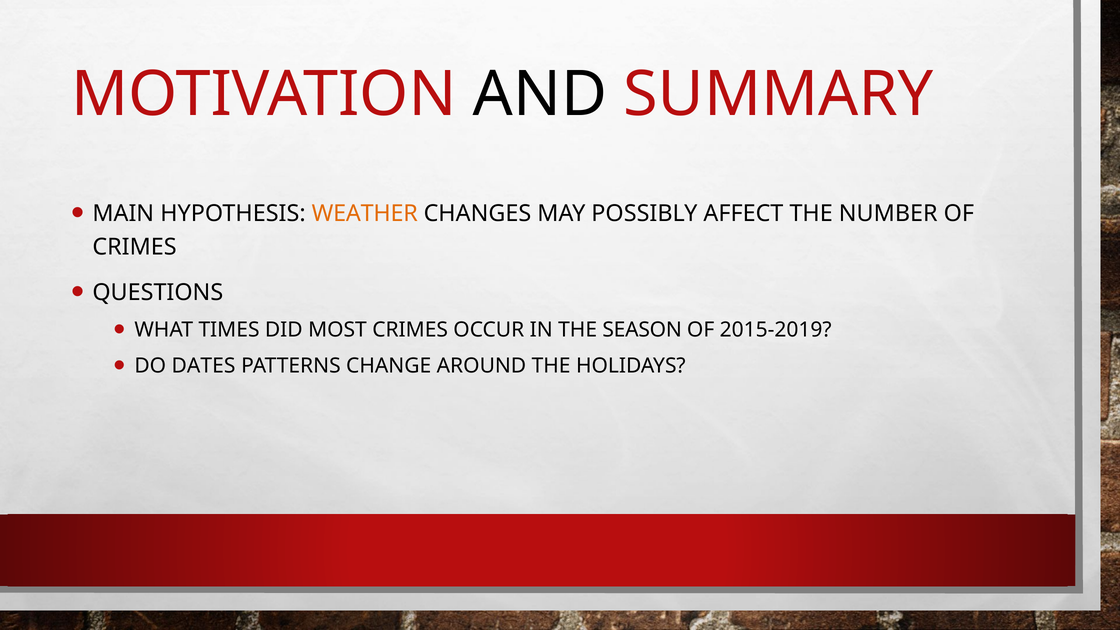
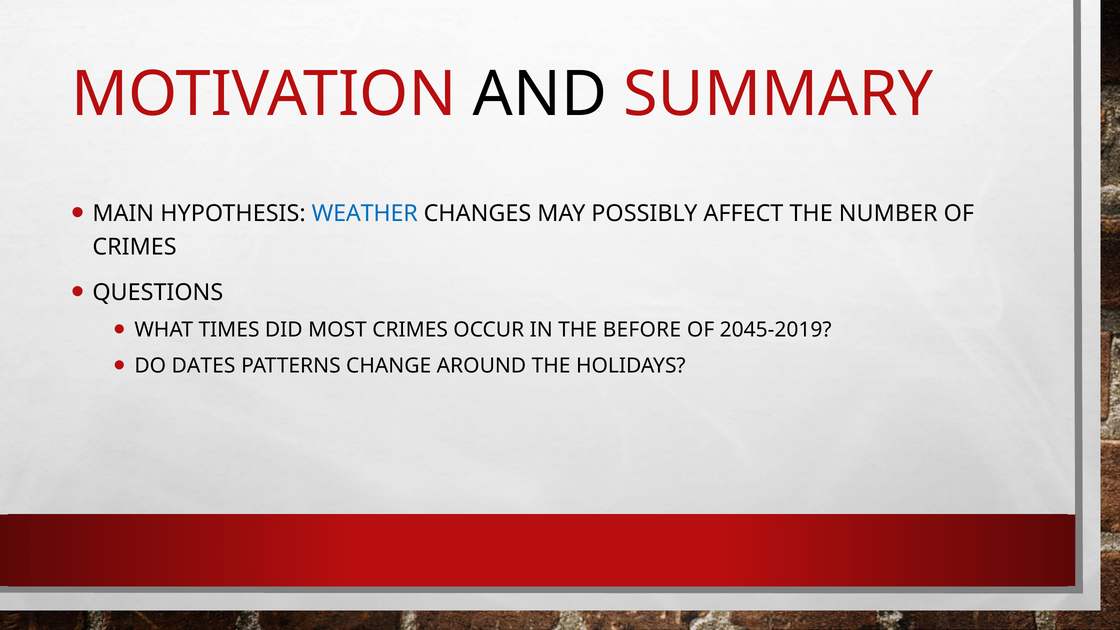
WEATHER colour: orange -> blue (365, 214)
SEASON: SEASON -> BEFORE (642, 330)
2015-2019: 2015-2019 -> 2045-2019 (776, 330)
